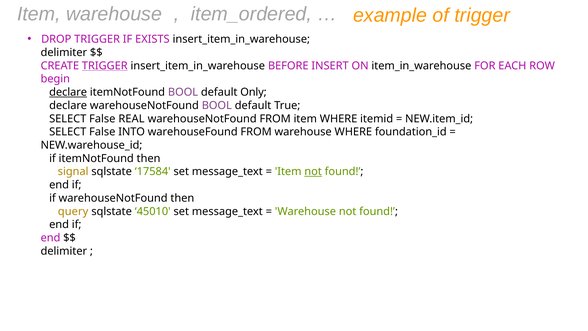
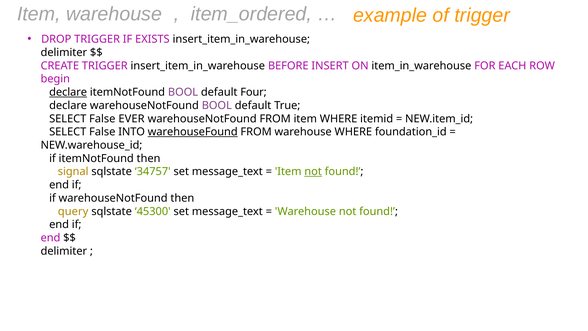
TRIGGER underline: present -> none (105, 66)
Only: Only -> Four (253, 92)
REAL: REAL -> EVER (132, 119)
warehouseFound underline: none -> present (193, 132)
17584: 17584 -> 34757 (153, 172)
45010: 45010 -> 45300 (153, 211)
